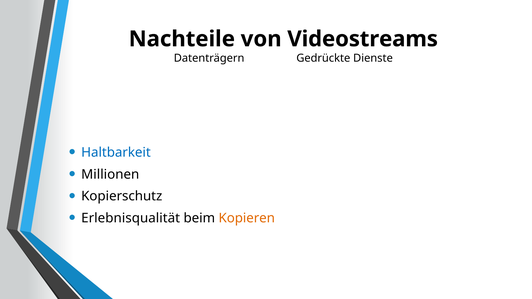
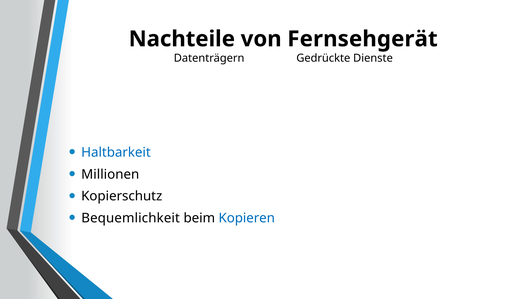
Videostreams: Videostreams -> Fernsehgerät (362, 39)
Erlebnisqualität: Erlebnisqualität -> Bequemlichkeit (131, 218)
Kopieren colour: orange -> blue (247, 218)
